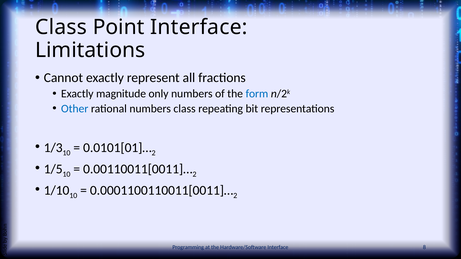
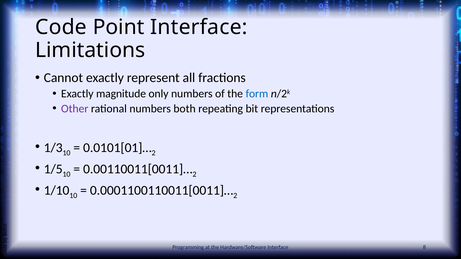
Class: Class -> Code (61, 27)
Other colour: blue -> purple (75, 109)
numbers class: class -> both (185, 109)
